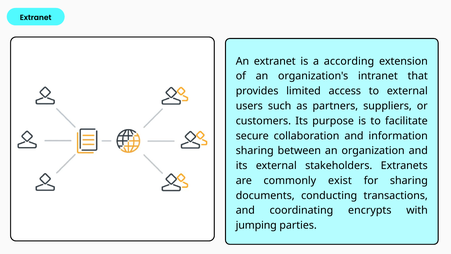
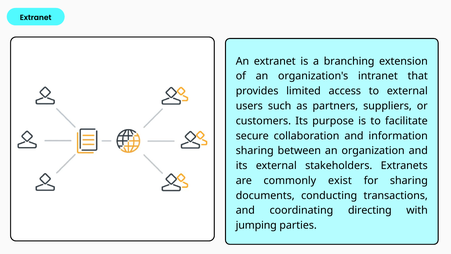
according: according -> branching (349, 61)
encrypts: encrypts -> directing (370, 210)
